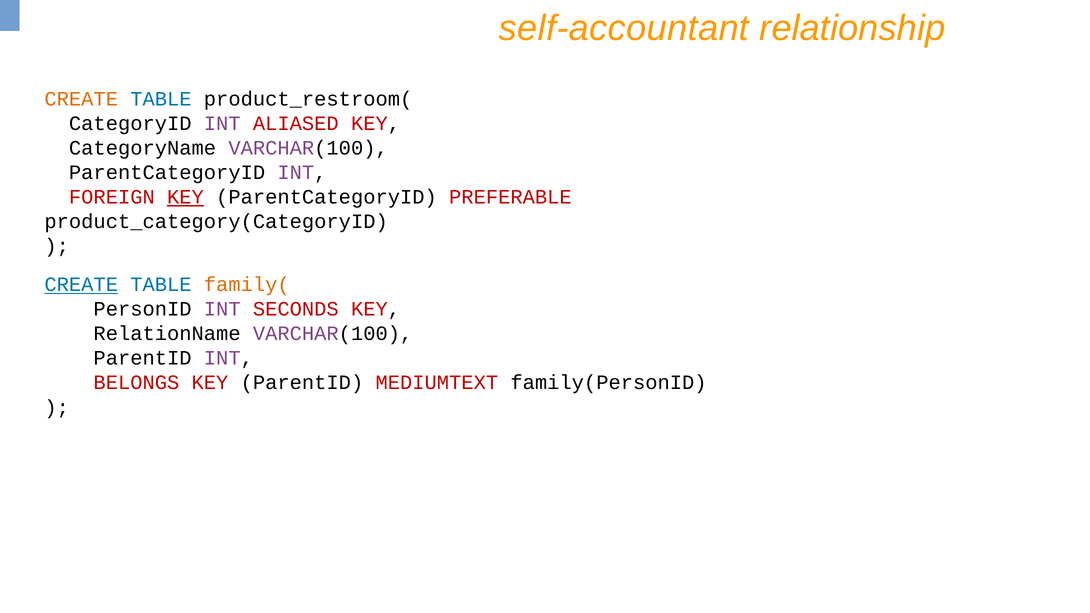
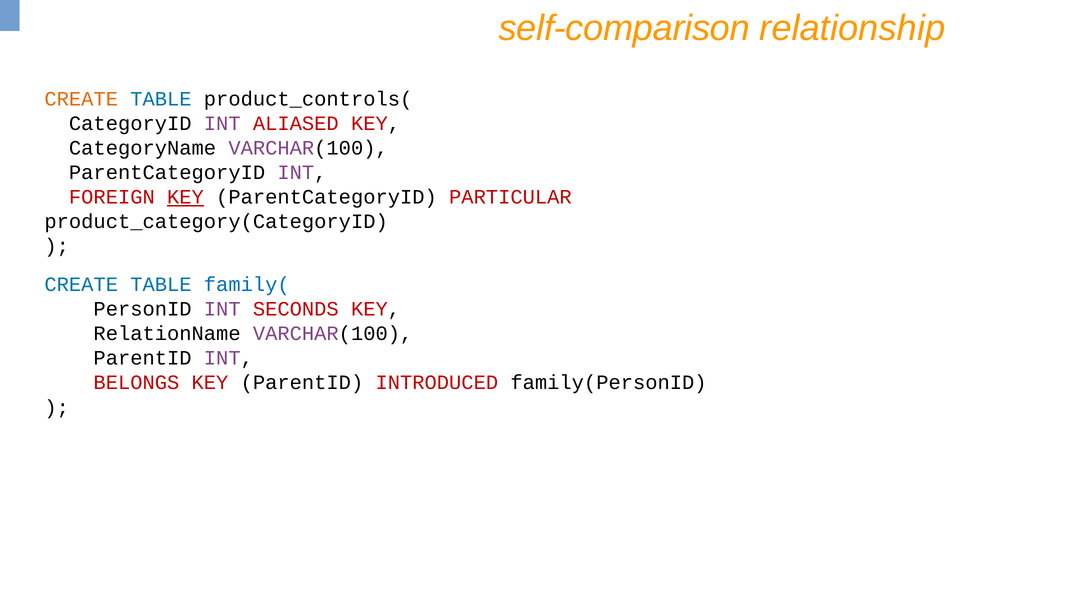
self-accountant: self-accountant -> self-comparison (624, 28)
product_restroom(: product_restroom( -> product_controls( (308, 99)
PREFERABLE: PREFERABLE -> PARTICULAR (510, 197)
CREATE underline: present -> none (81, 285)
family( colour: orange -> blue (247, 285)
MEDIUMTEXT: MEDIUMTEXT -> INTRODUCED (437, 383)
